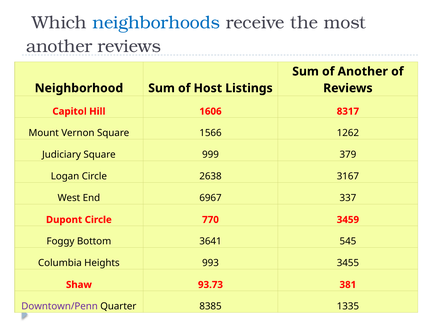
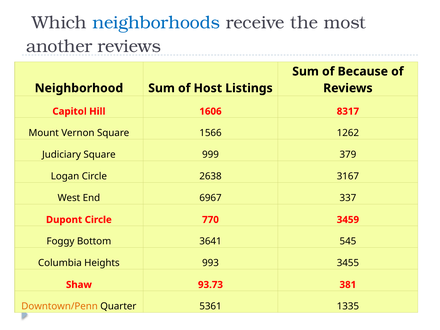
of Another: Another -> Because (363, 71)
Downtown/Penn colour: purple -> orange (60, 306)
8385: 8385 -> 5361 (211, 306)
